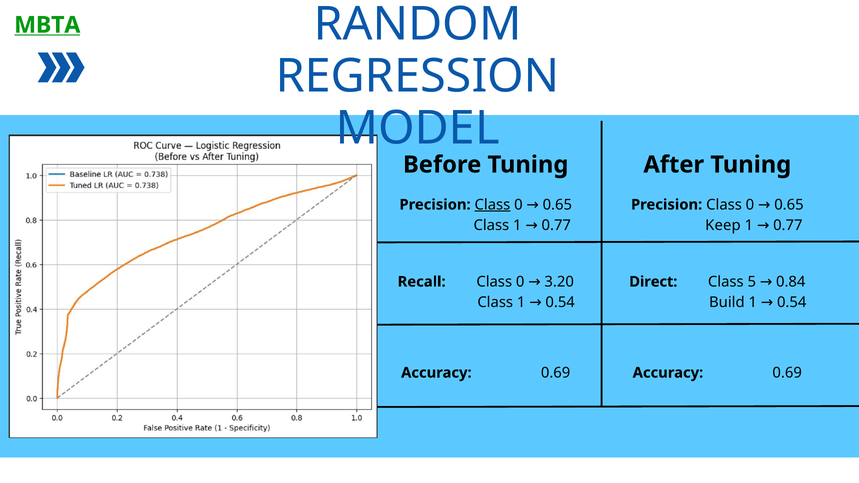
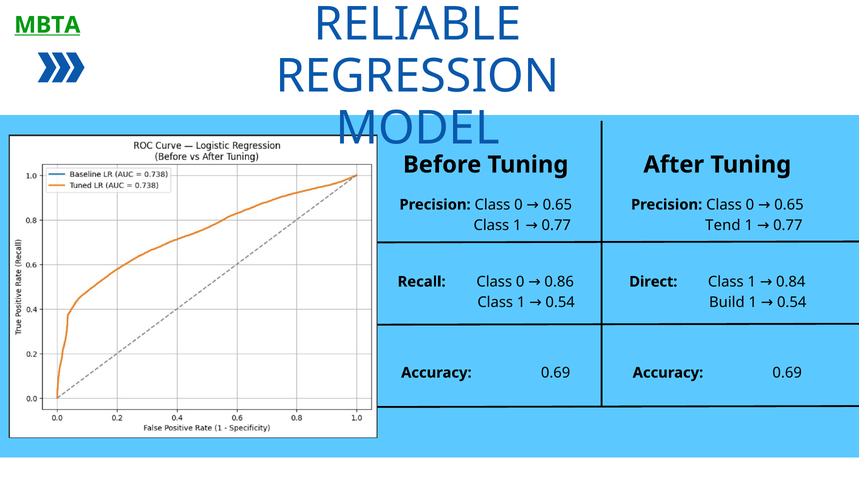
RANDOM: RANDOM -> RELIABLE (418, 24)
Class underline: present -> none (492, 205)
Keep: Keep -> Tend (723, 225)
3.20: 3.20 -> 0.86 (559, 282)
5: 5 -> 1 (752, 282)
